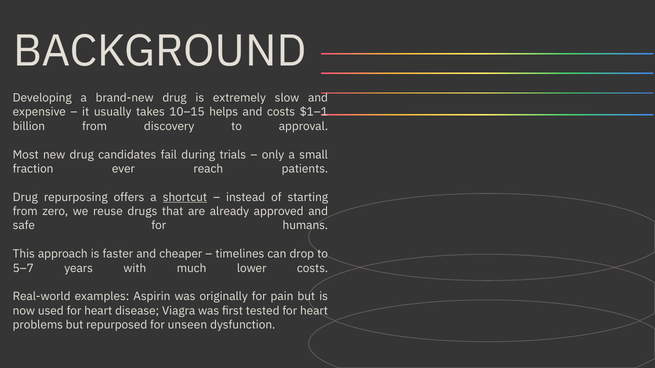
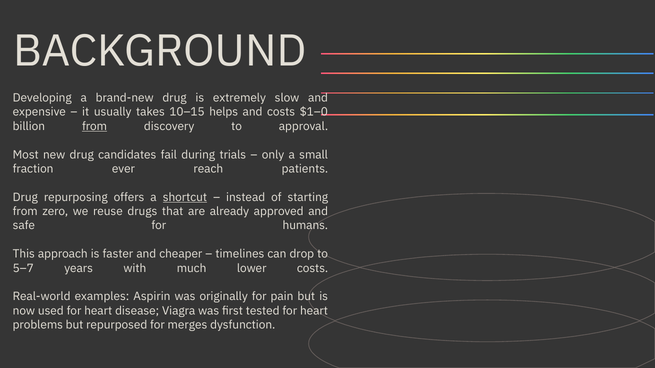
$1–1: $1–1 -> $1–0 (314, 112)
from underline: none -> present (95, 126)
unseen: unseen -> merges (187, 325)
